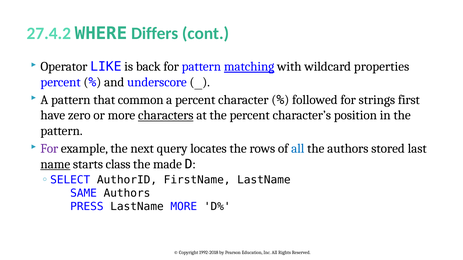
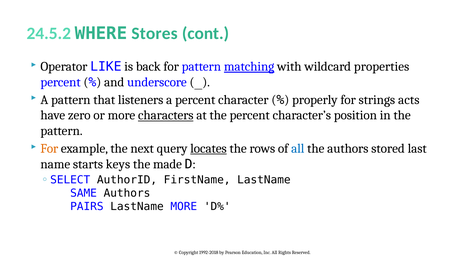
27.4.2: 27.4.2 -> 24.5.2 (49, 33)
Differs: Differs -> Stores (154, 33)
common: common -> listeners (141, 100)
followed: followed -> properly (315, 100)
first: first -> acts (409, 100)
For colour: purple -> orange (49, 149)
locates underline: none -> present (208, 149)
name underline: present -> none (55, 164)
class: class -> keys (118, 164)
PRESS: PRESS -> PAIRS (87, 207)
